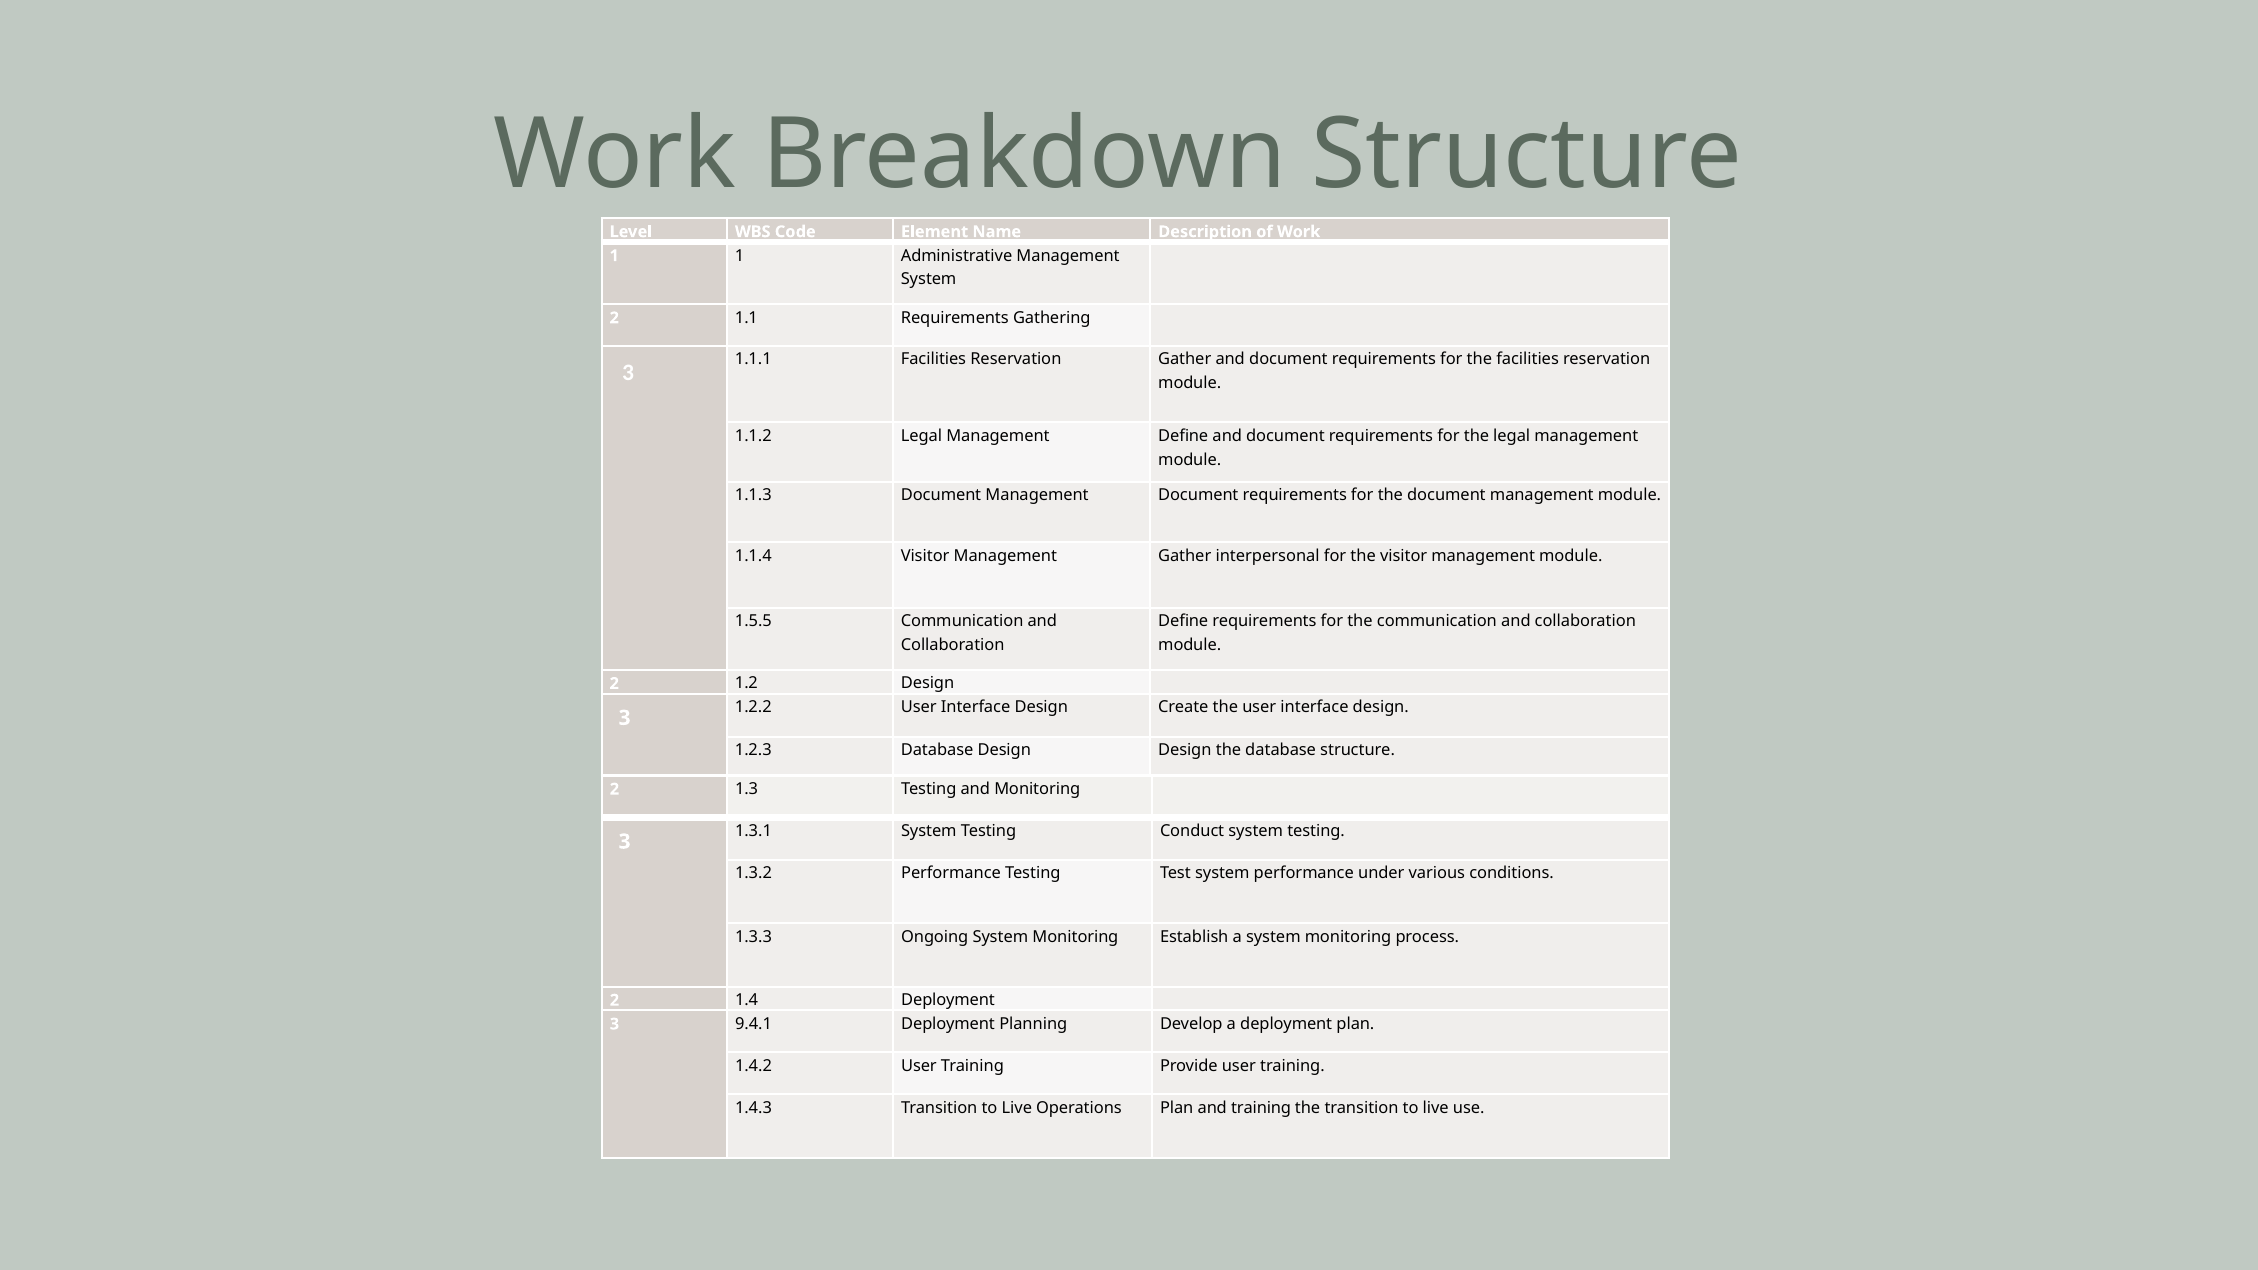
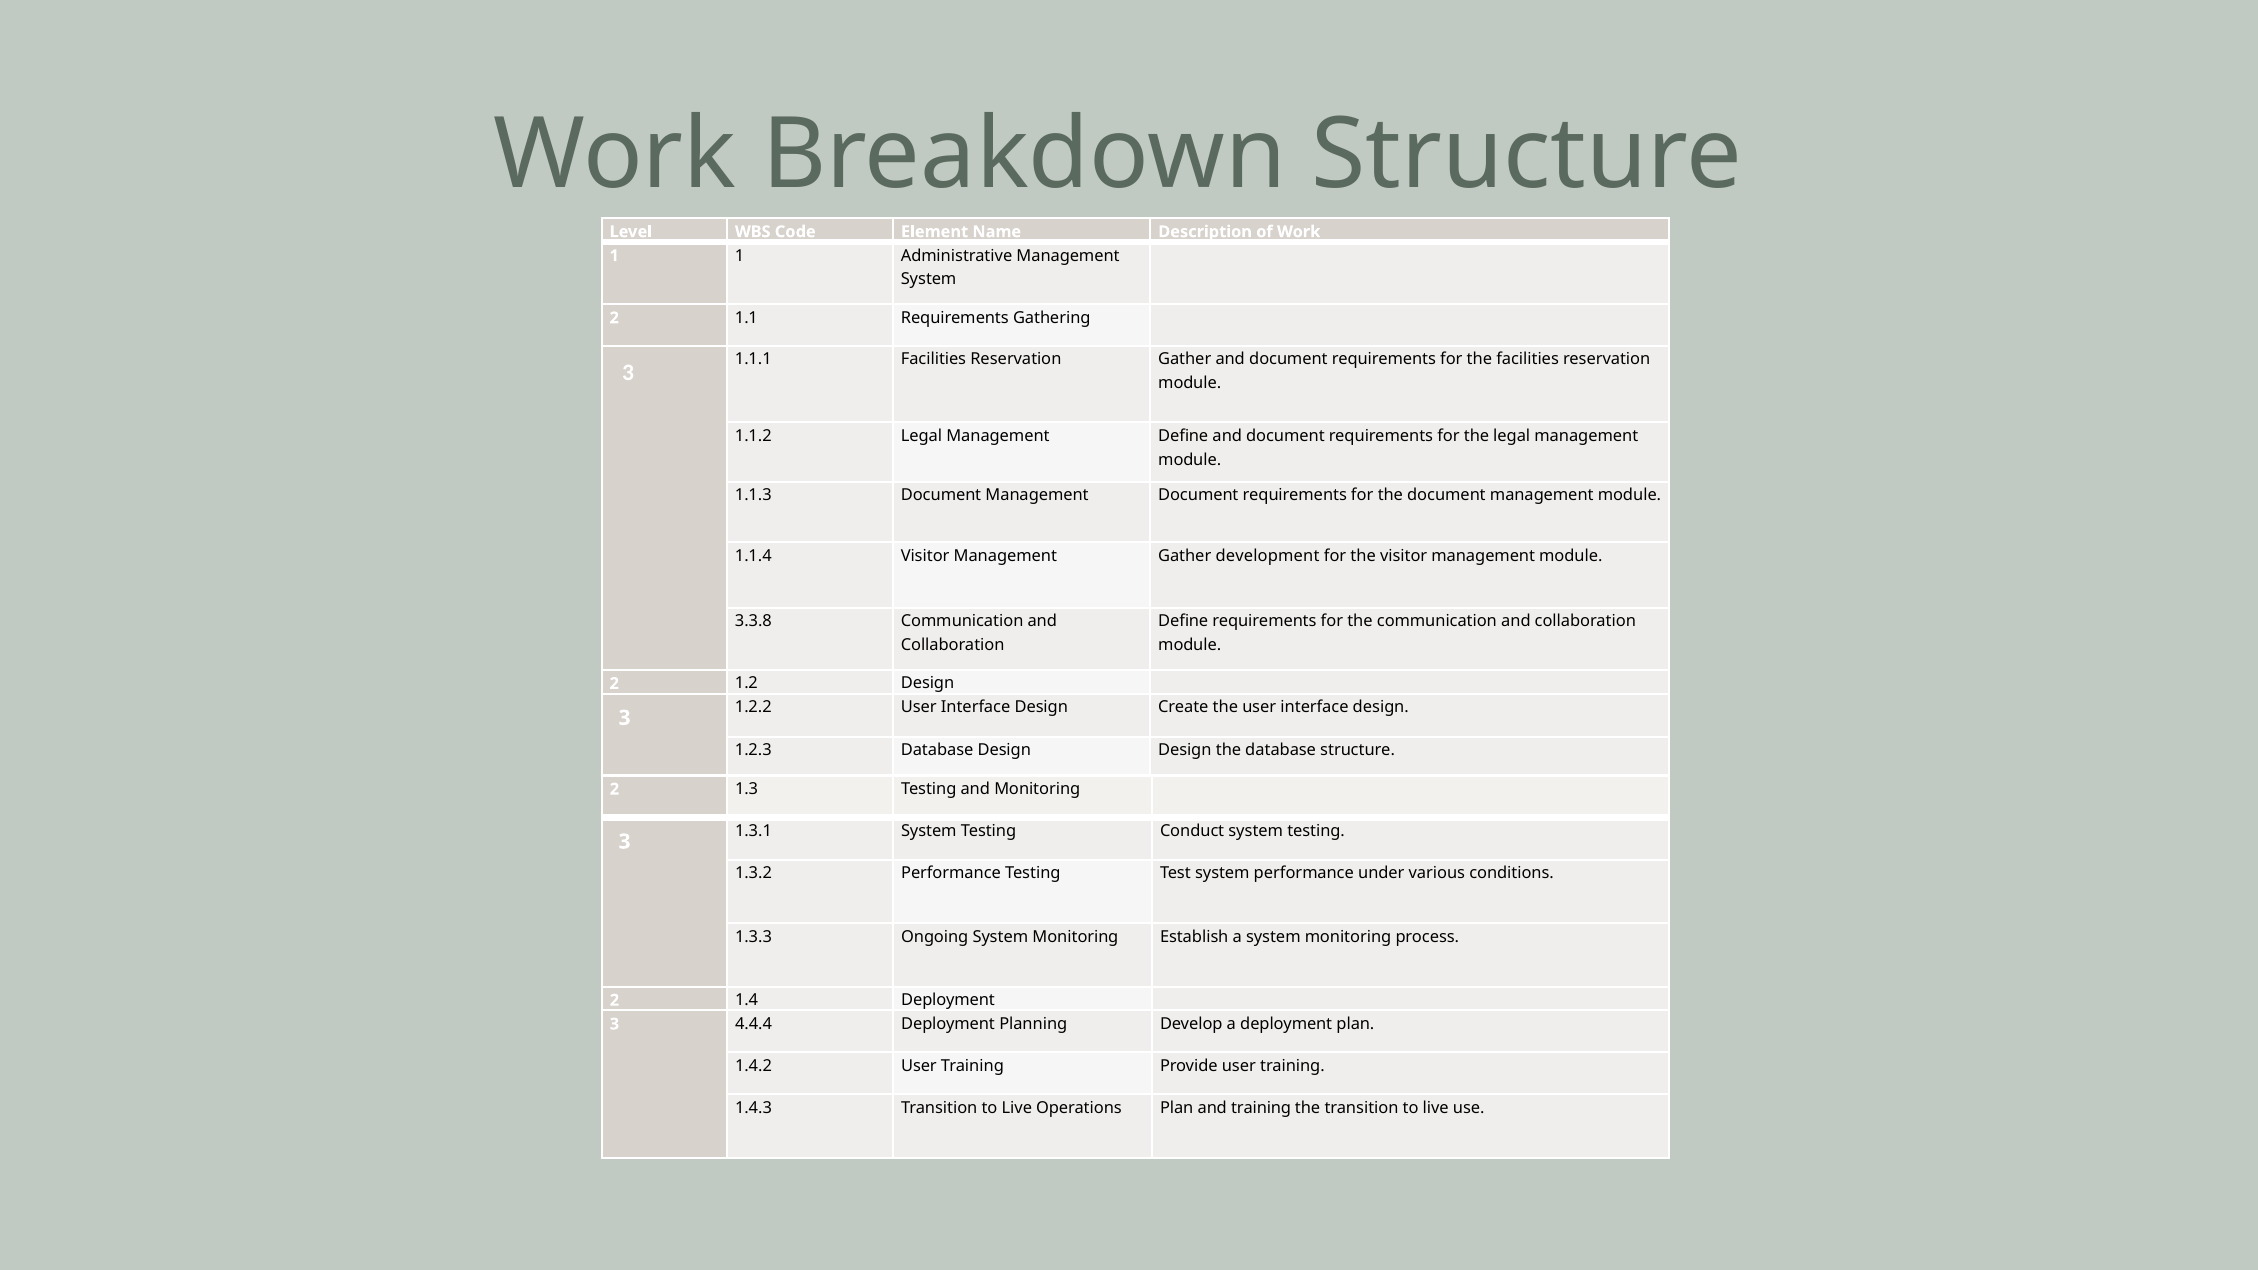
interpersonal: interpersonal -> development (1268, 556)
1.5.5: 1.5.5 -> 3.3.8 (753, 621)
9.4.1: 9.4.1 -> 4.4.4 (754, 1024)
